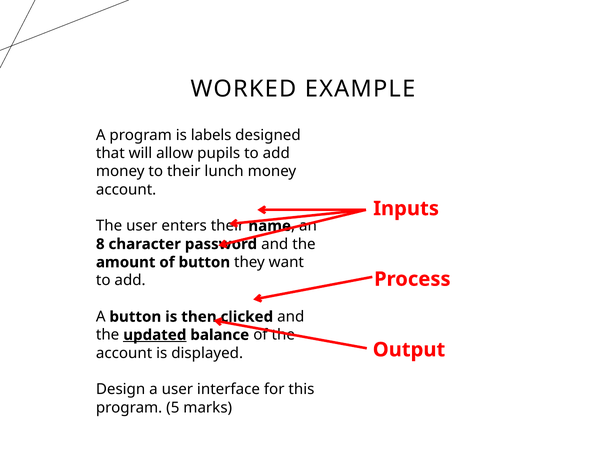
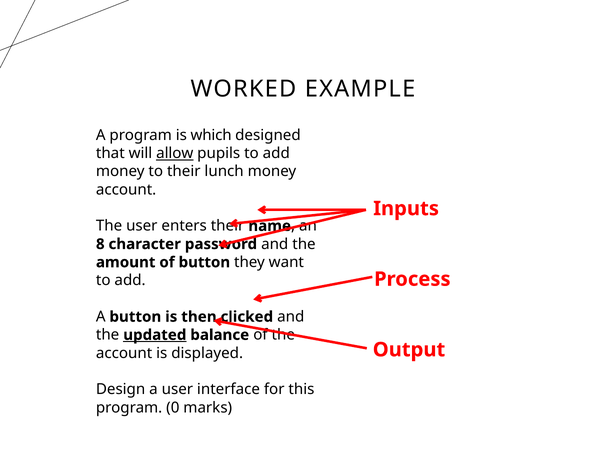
labels: labels -> which (211, 135)
allow underline: none -> present (175, 153)
5: 5 -> 0 (173, 408)
